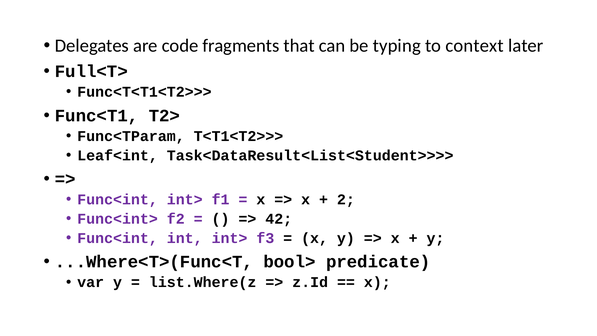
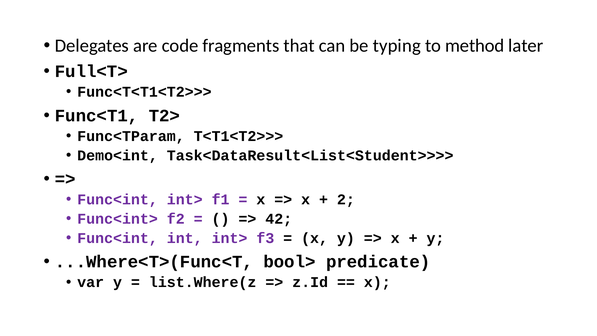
context: context -> method (475, 46)
Leaf<int: Leaf<int -> Demo<int (118, 155)
